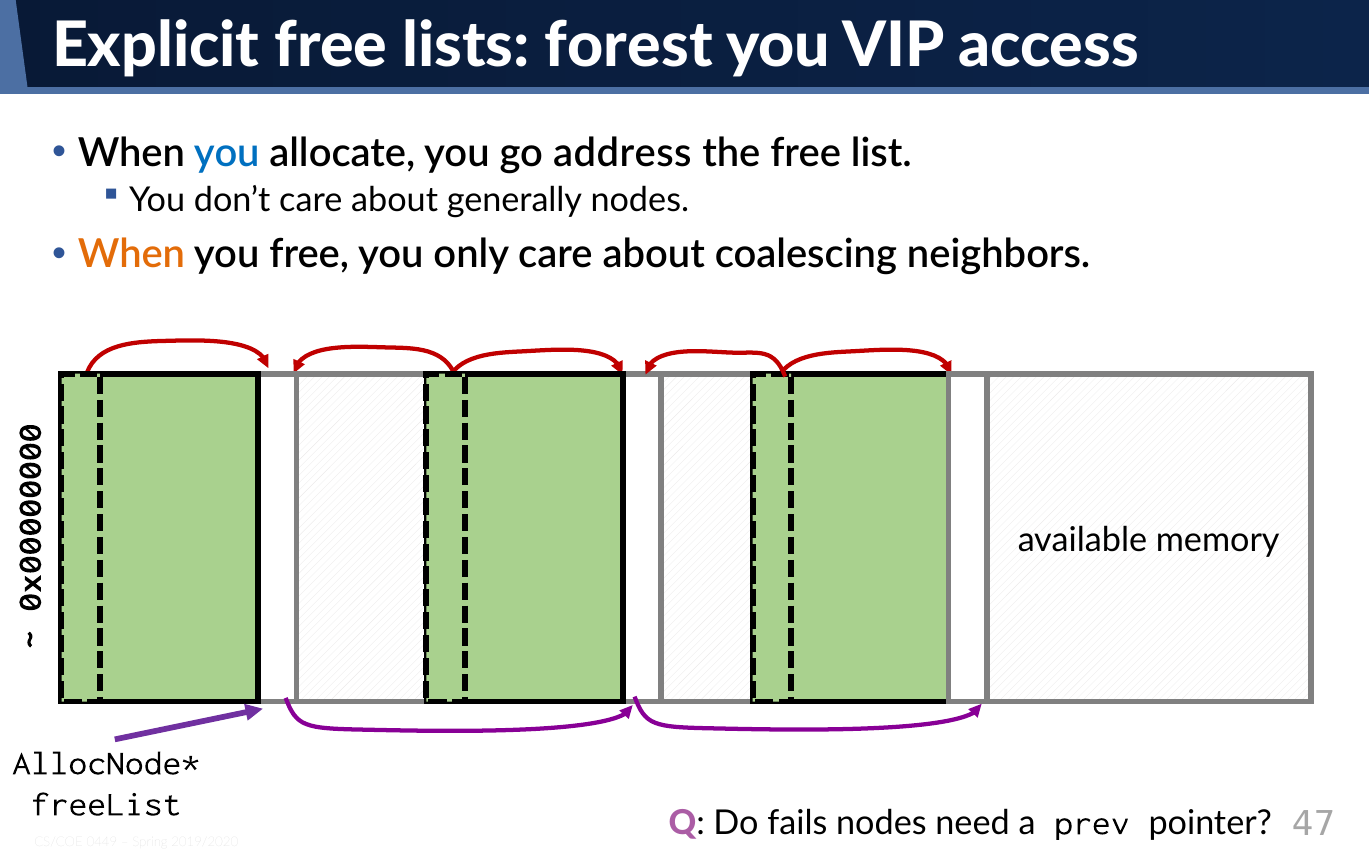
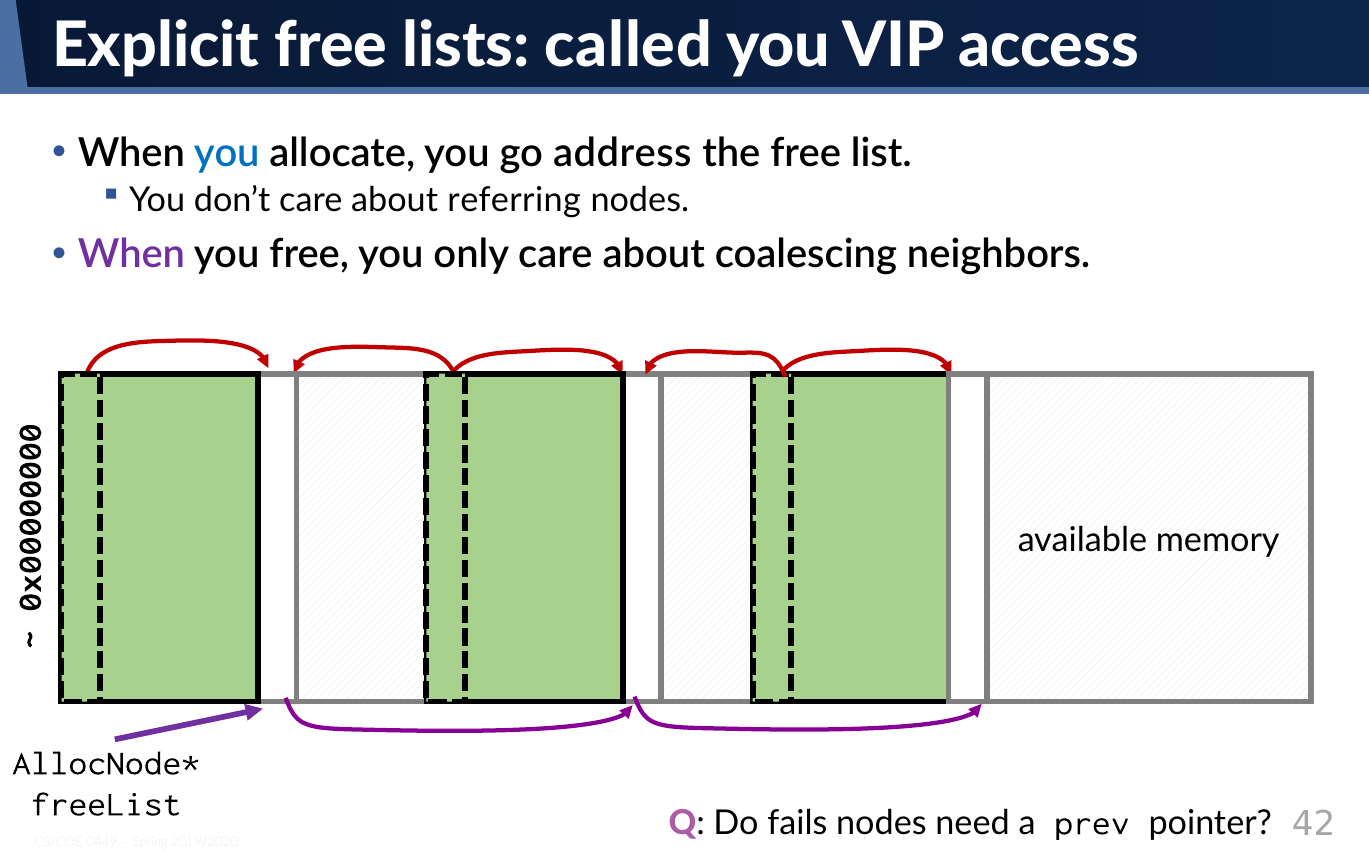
forest: forest -> called (628, 46)
generally: generally -> referring (514, 200)
When colour: orange -> purple (131, 255)
47: 47 -> 42 (1314, 824)
